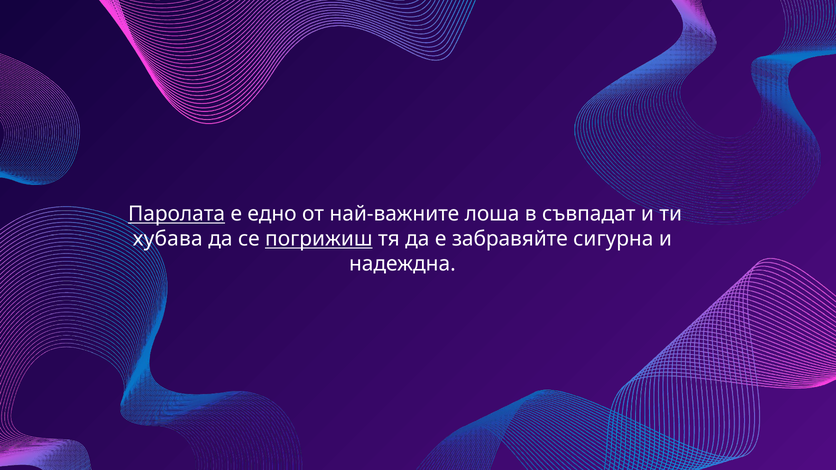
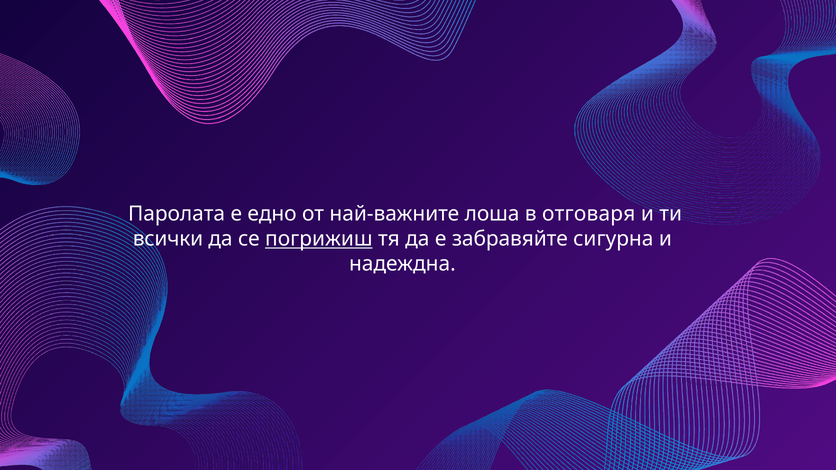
Паролата underline: present -> none (177, 214)
съвпадат: съвпадат -> отговаря (589, 214)
хубава: хубава -> всички (168, 239)
